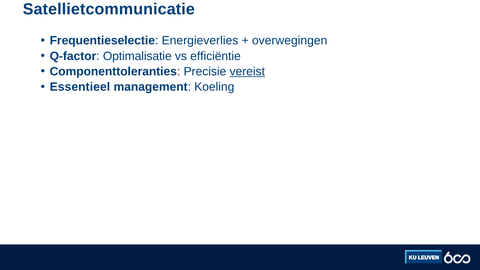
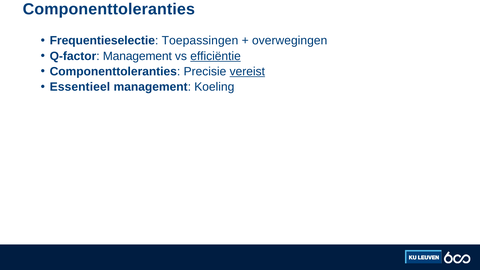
Satellietcommunicatie: Satellietcommunicatie -> Componenttoleranties (109, 9)
Energieverlies: Energieverlies -> Toepassingen (200, 41)
Q-factor Optimalisatie: Optimalisatie -> Management (137, 56)
efficiëntie underline: none -> present (216, 56)
